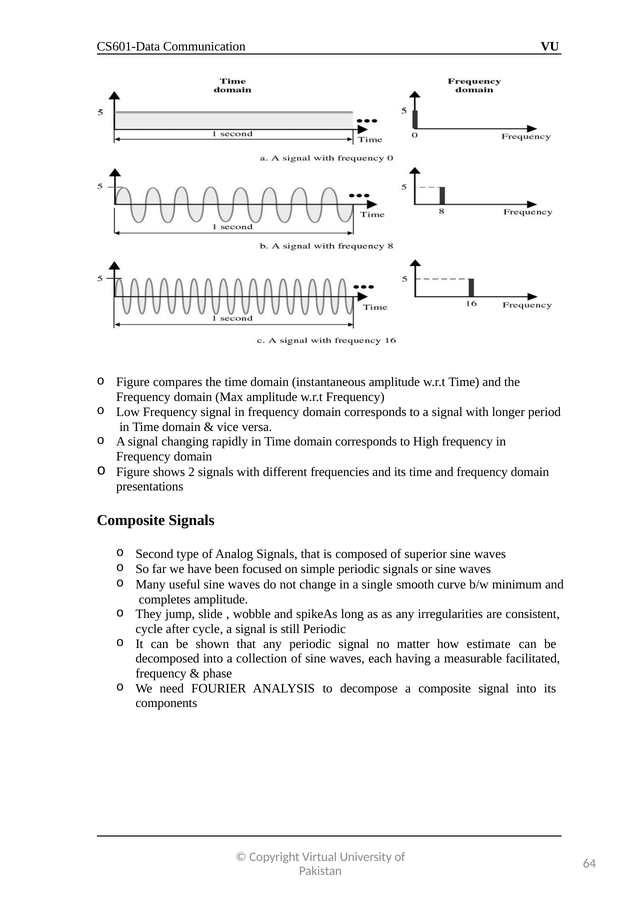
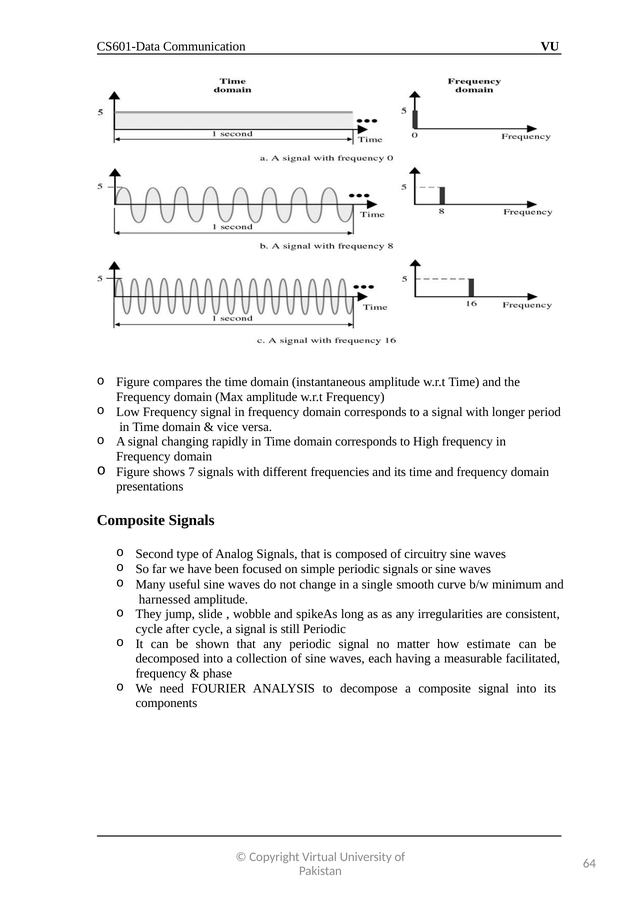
2: 2 -> 7 (192, 472)
superior: superior -> circuitry (426, 554)
completes: completes -> harnessed (165, 599)
